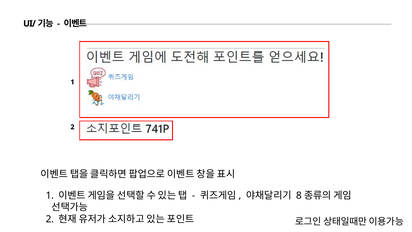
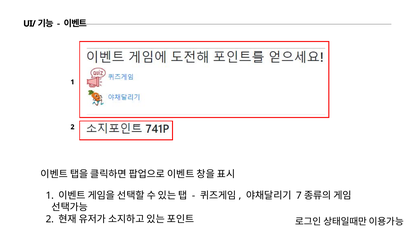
8: 8 -> 7 (299, 195)
